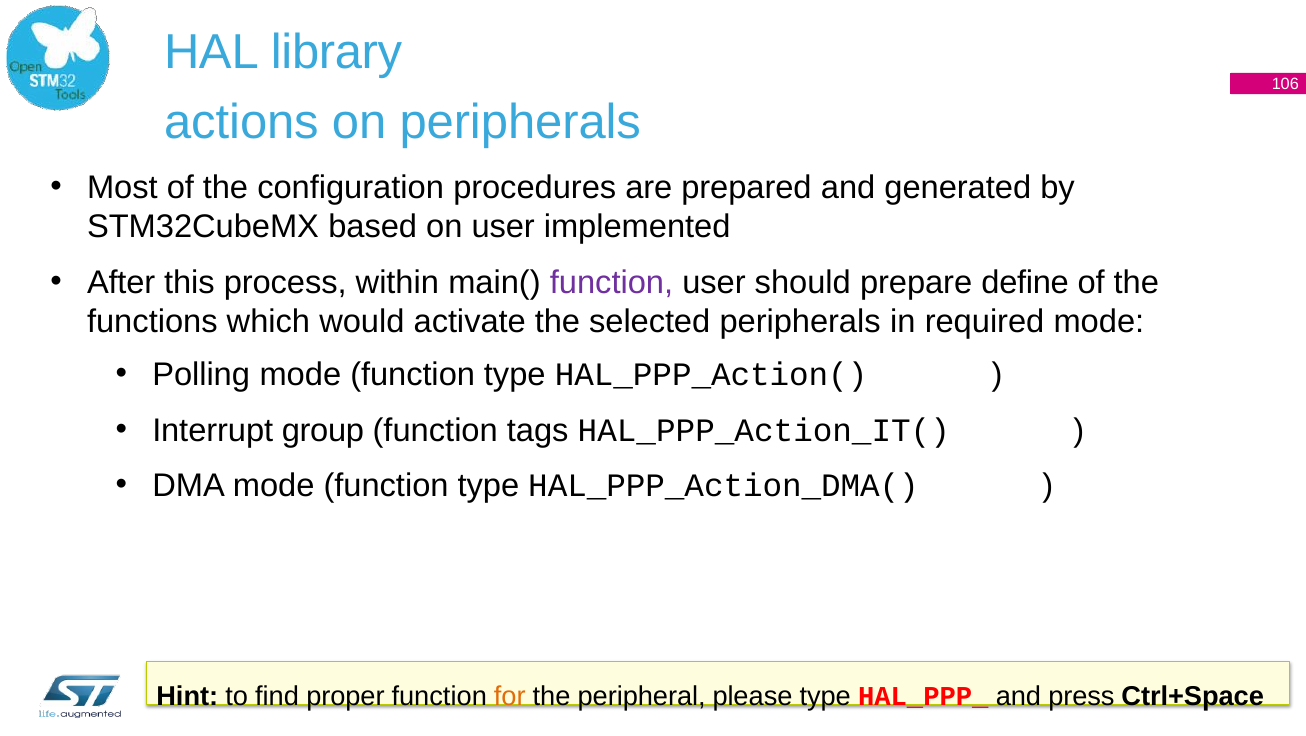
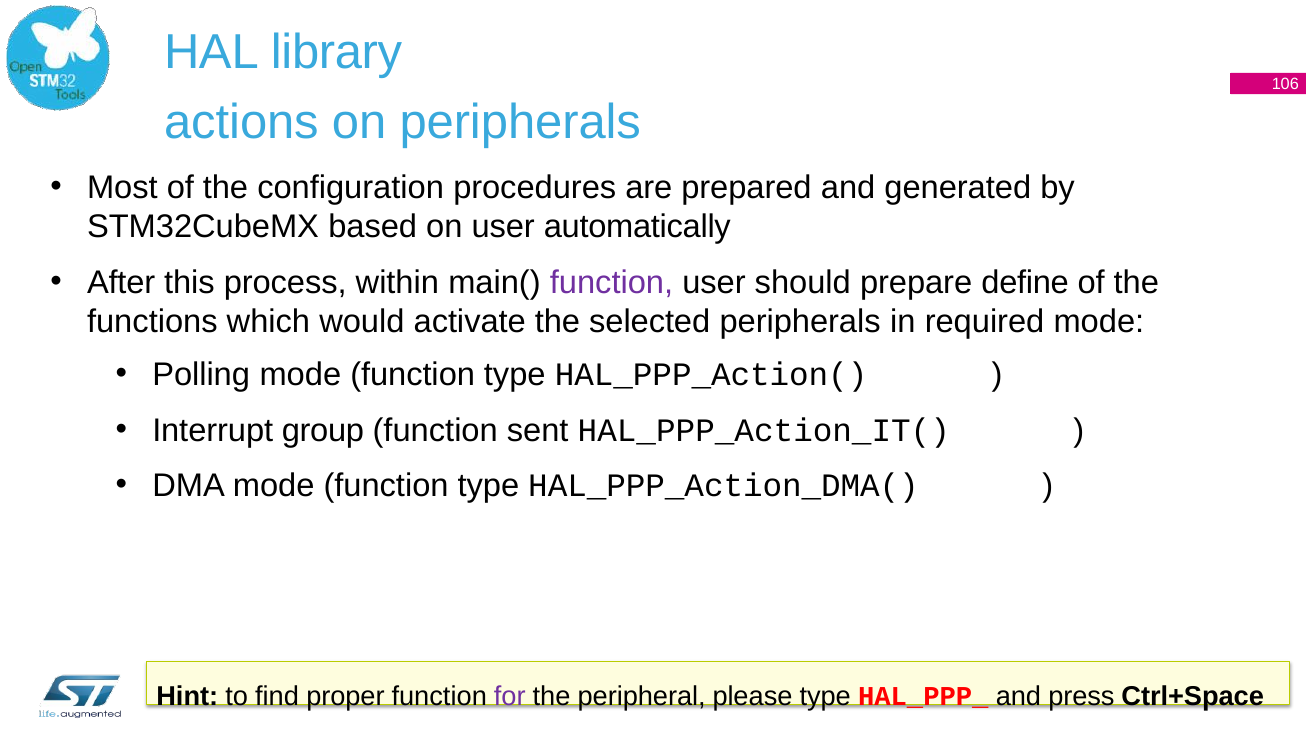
implemented: implemented -> automatically (637, 227)
tags: tags -> sent (538, 430)
for colour: orange -> purple (510, 696)
